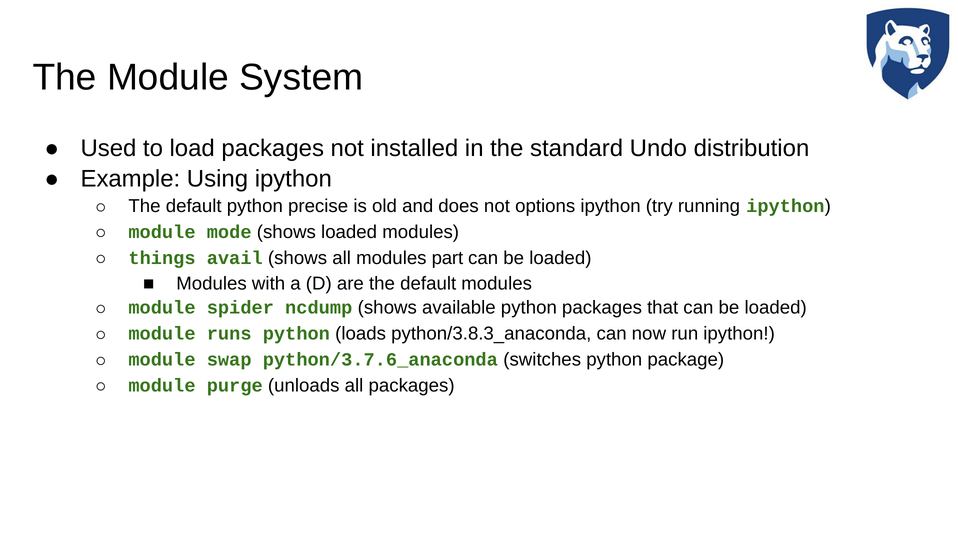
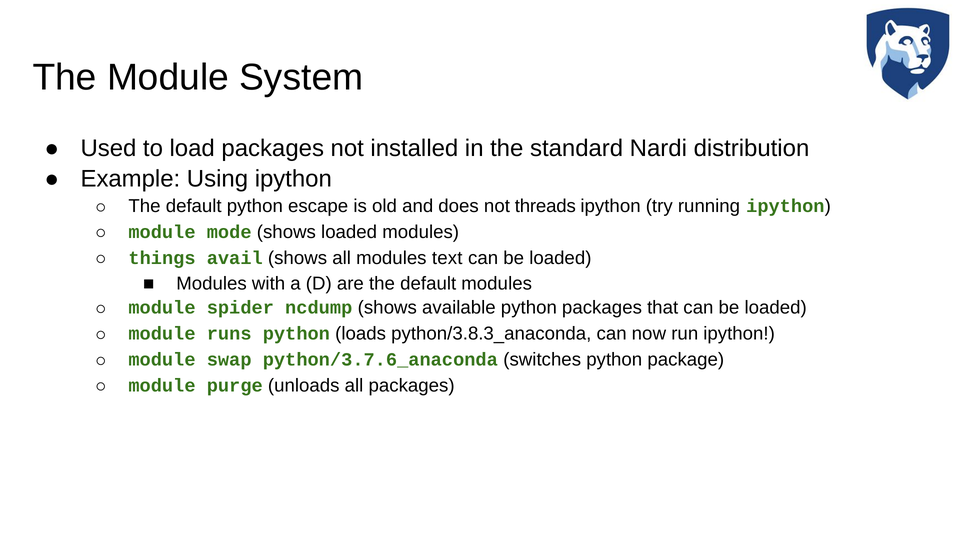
Undo: Undo -> Nardi (658, 148)
precise: precise -> escape (318, 206)
options: options -> threads (545, 206)
part: part -> text (447, 258)
